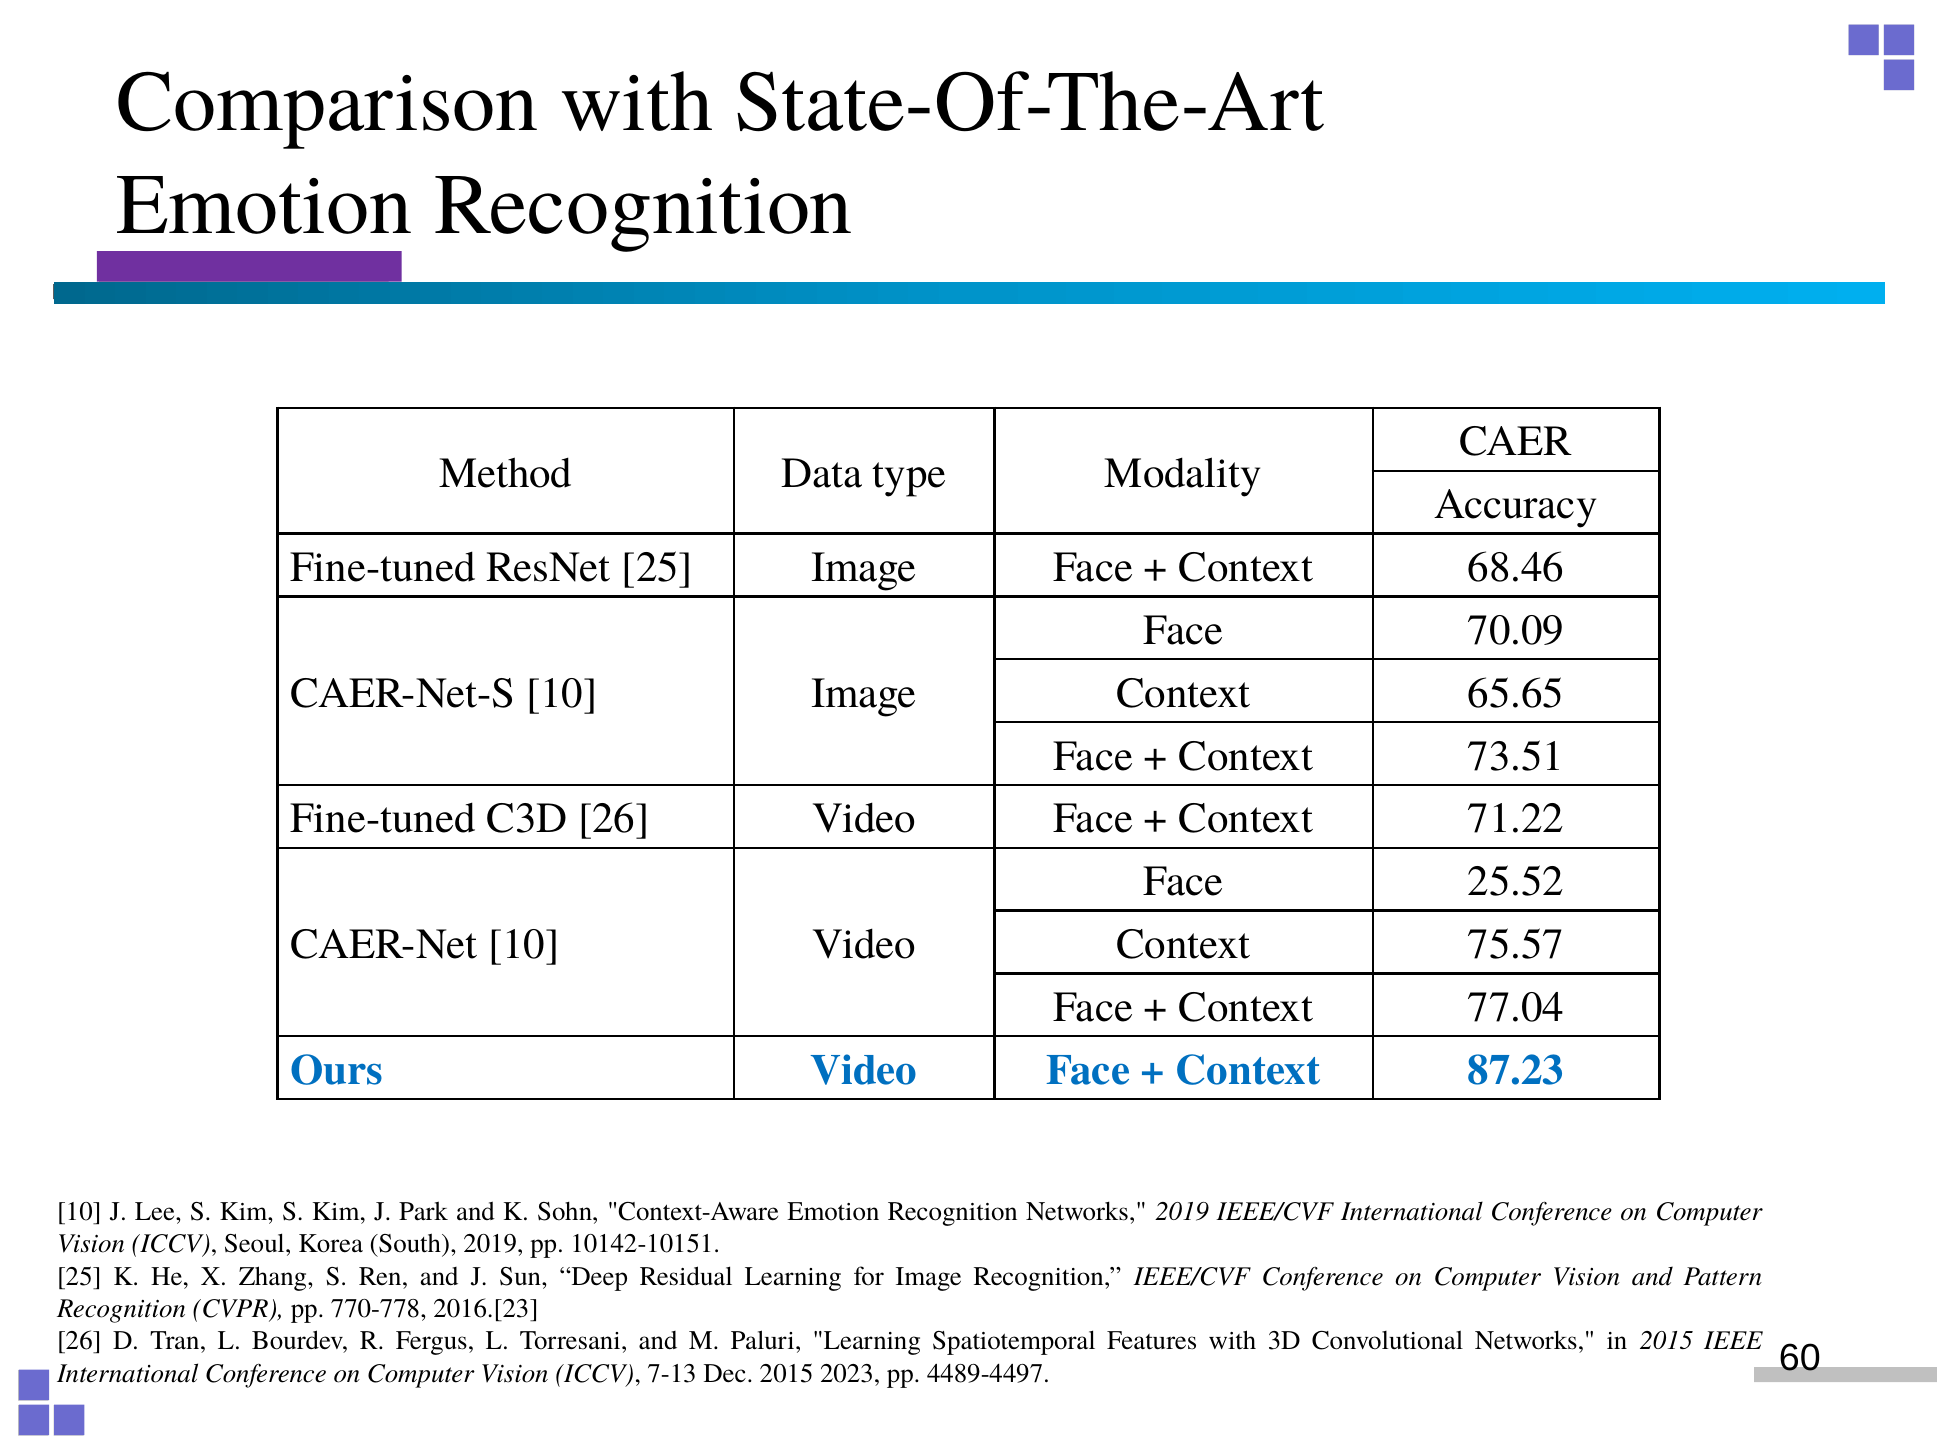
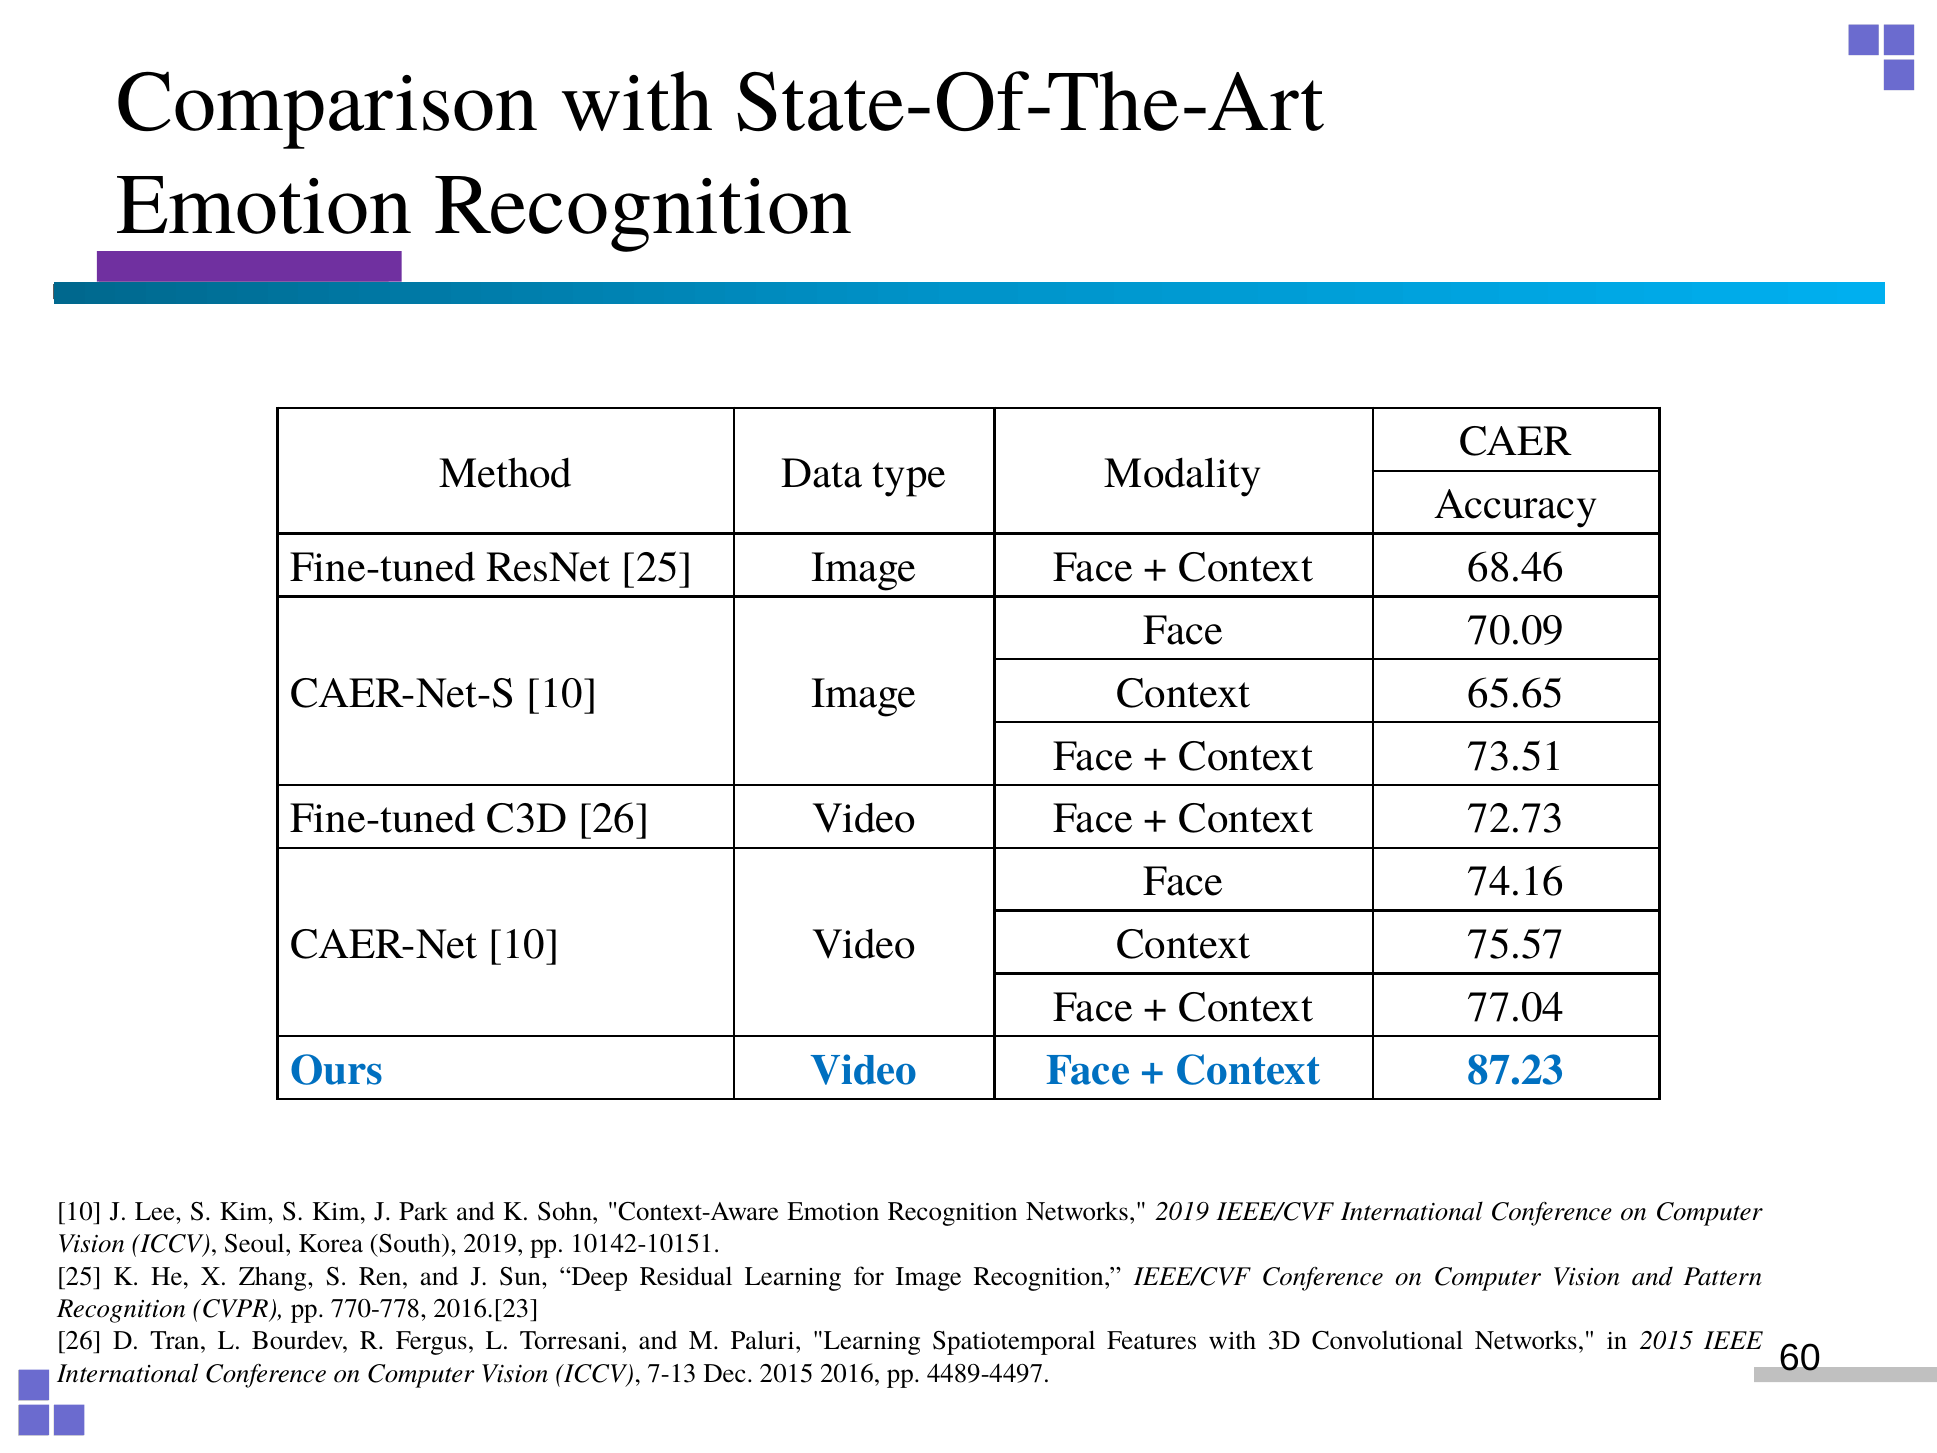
71.22: 71.22 -> 72.73 (1516, 819)
25.52: 25.52 -> 74.16 (1516, 881)
2023: 2023 -> 2016 (850, 1373)
